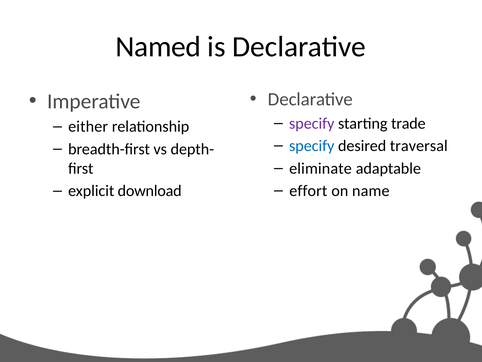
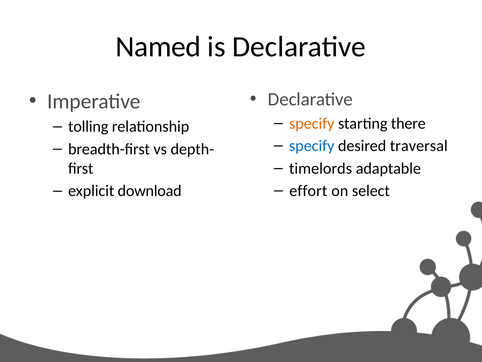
specify colour: purple -> orange (312, 123)
trade: trade -> there (408, 123)
either: either -> tolling (88, 126)
eliminate: eliminate -> timelords (321, 168)
name: name -> select (371, 191)
